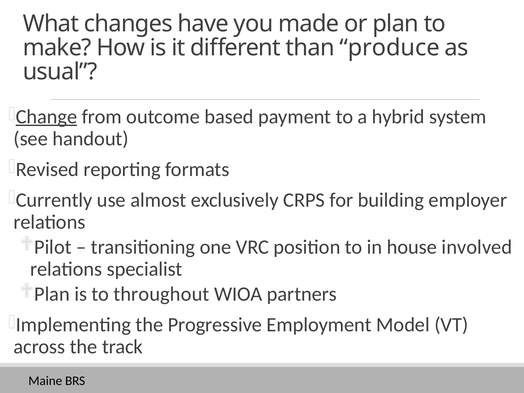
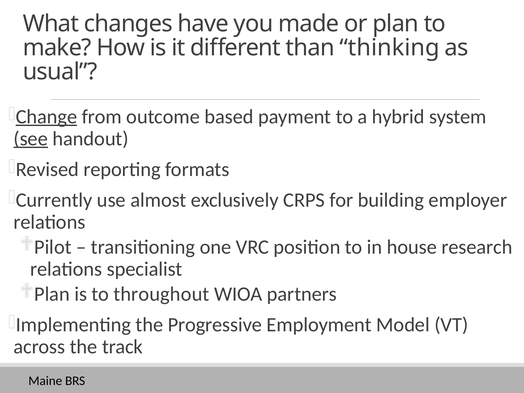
produce: produce -> thinking (390, 48)
see underline: none -> present (31, 139)
involved: involved -> research (477, 247)
